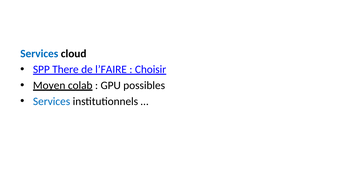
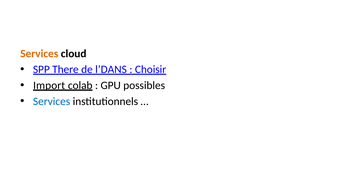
Services colour: blue -> orange (39, 54)
l’FAIRE: l’FAIRE -> l’DANS (111, 69)
Moyen: Moyen -> Import (49, 85)
